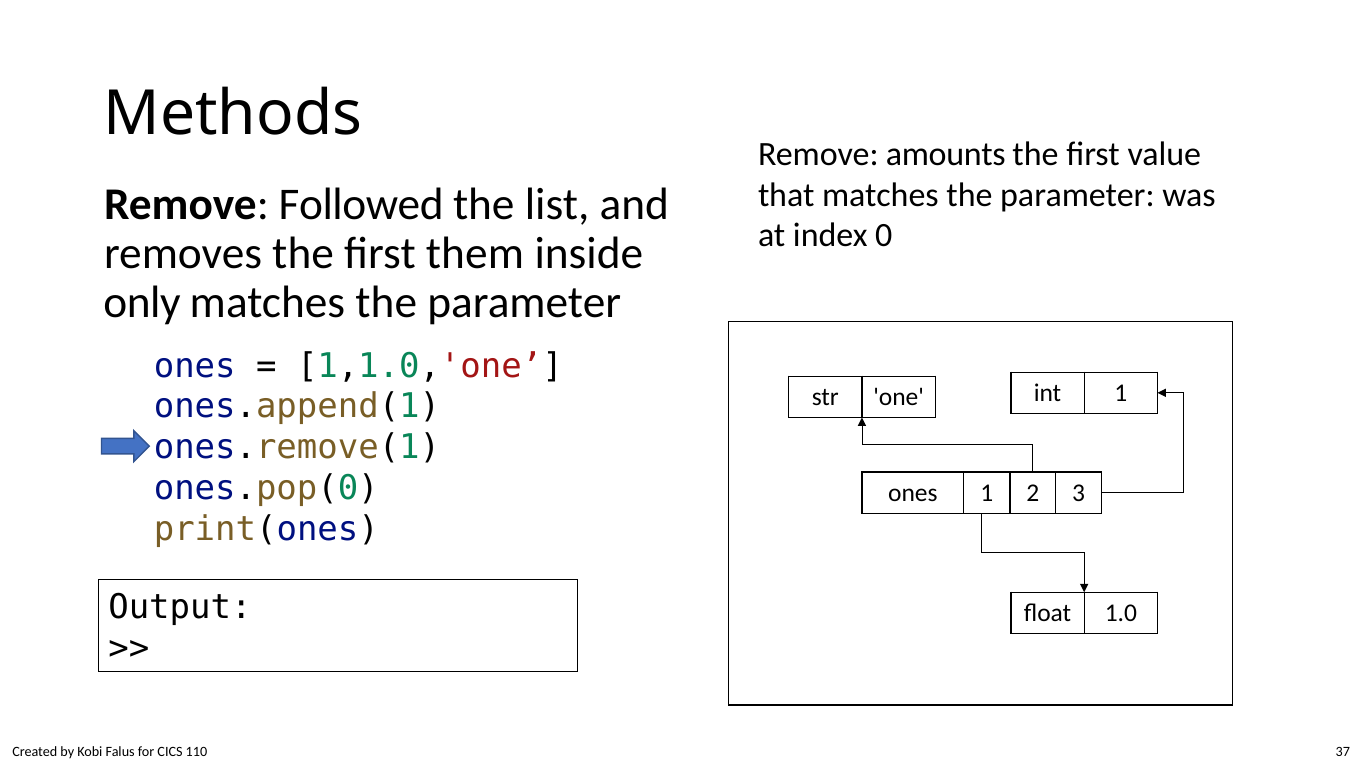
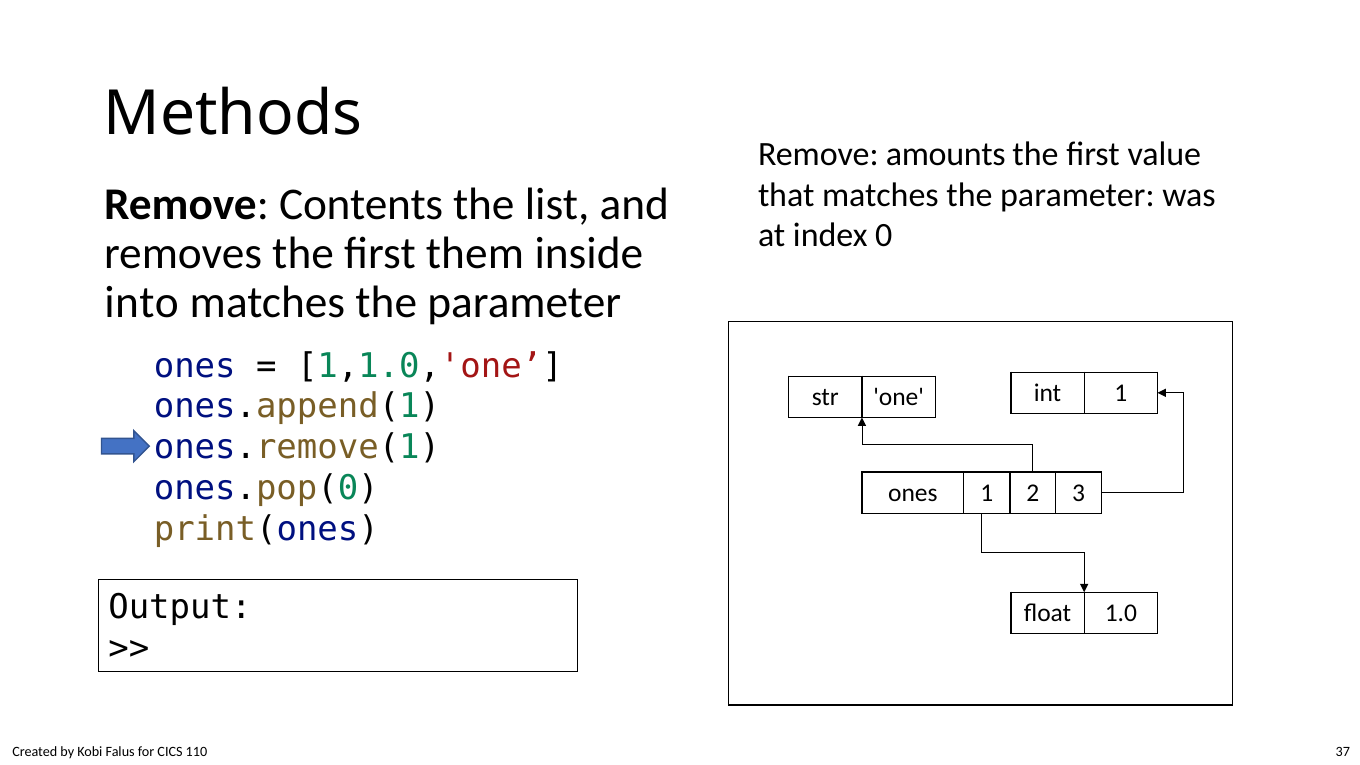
Followed: Followed -> Contents (361, 204)
only: only -> into (142, 302)
